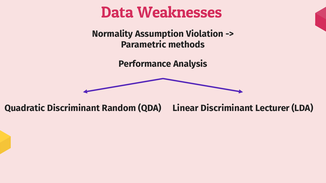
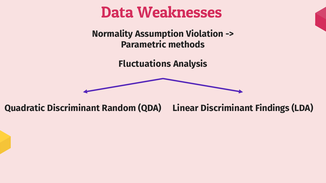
Performance: Performance -> Fluctuations (145, 64)
Lecturer: Lecturer -> Findings (272, 108)
